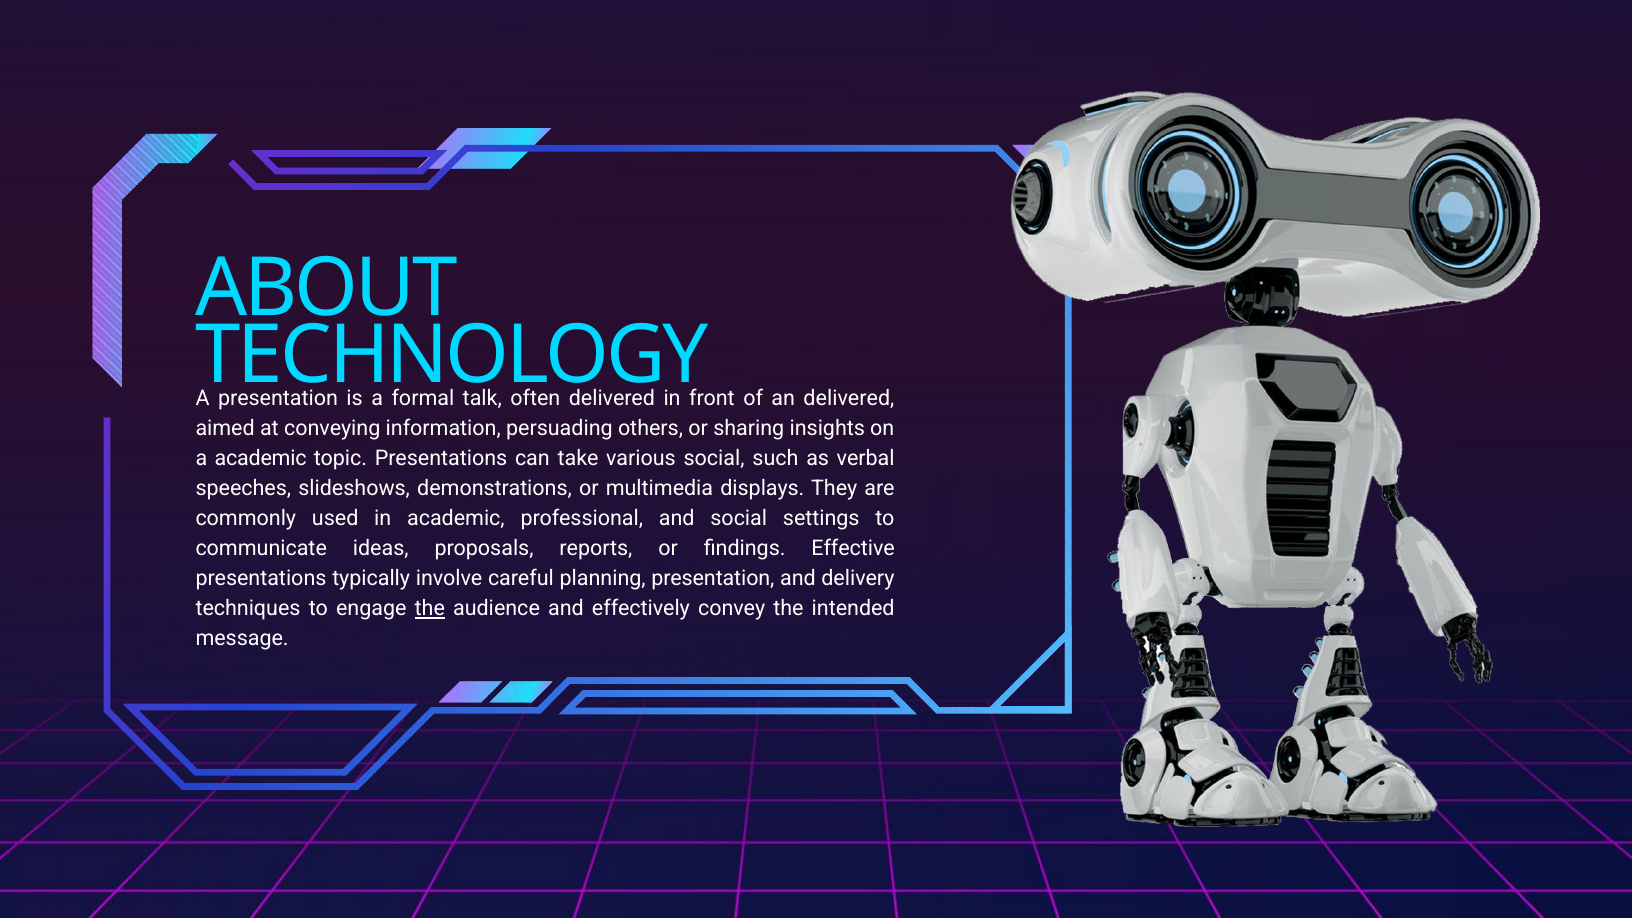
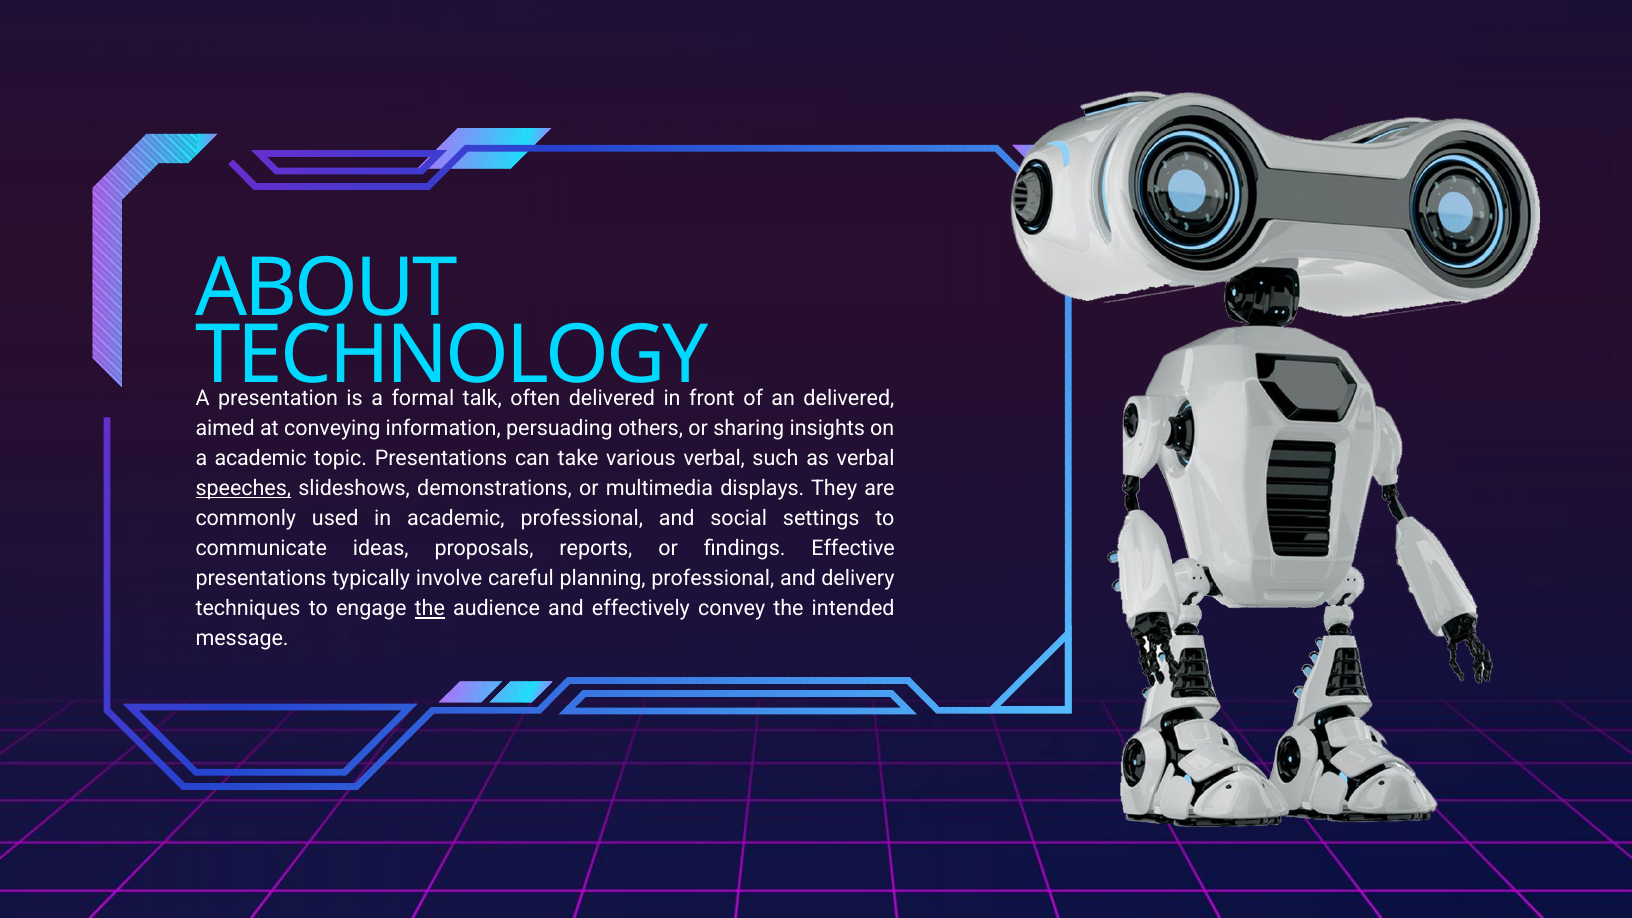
various social: social -> verbal (714, 458)
speeches underline: none -> present (243, 488)
planning presentation: presentation -> professional (713, 579)
